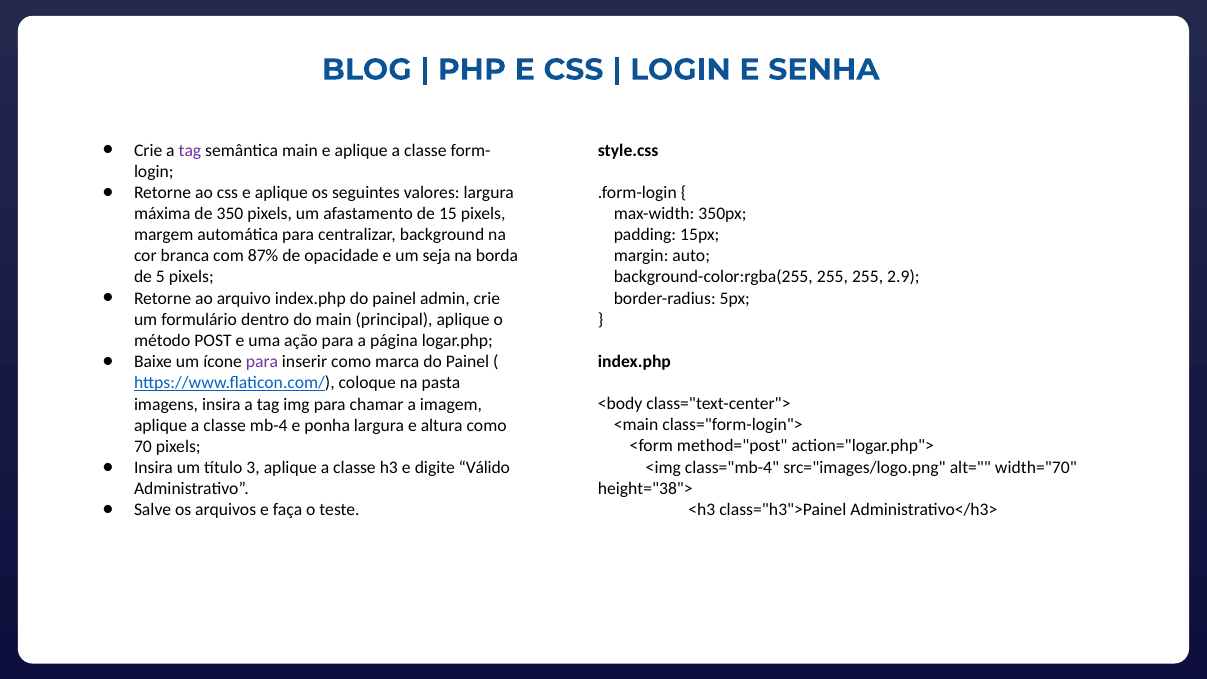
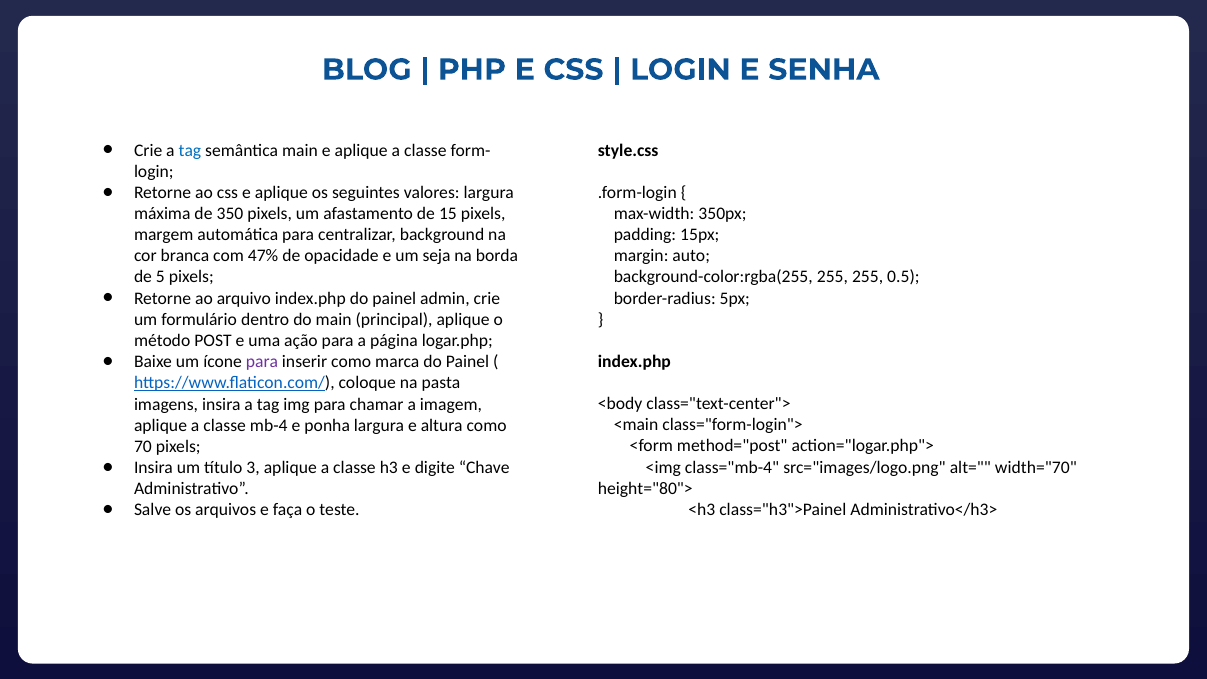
tag colour: purple -> blue (190, 150)
87%: 87% -> 47% (263, 256)
2.9: 2.9 -> 0.5 (903, 277)
Válido: Válido -> Chave (484, 468)
height="38">: height="38"> -> height="80"> (645, 488)
